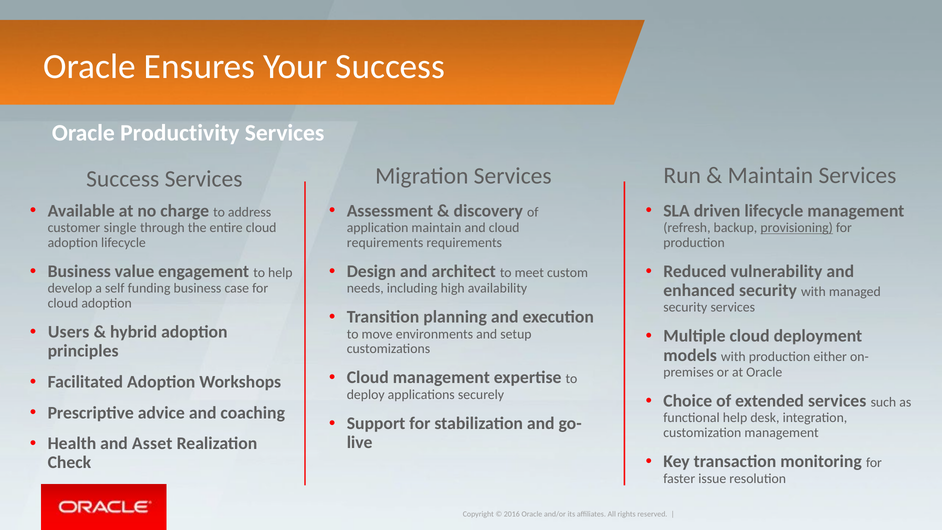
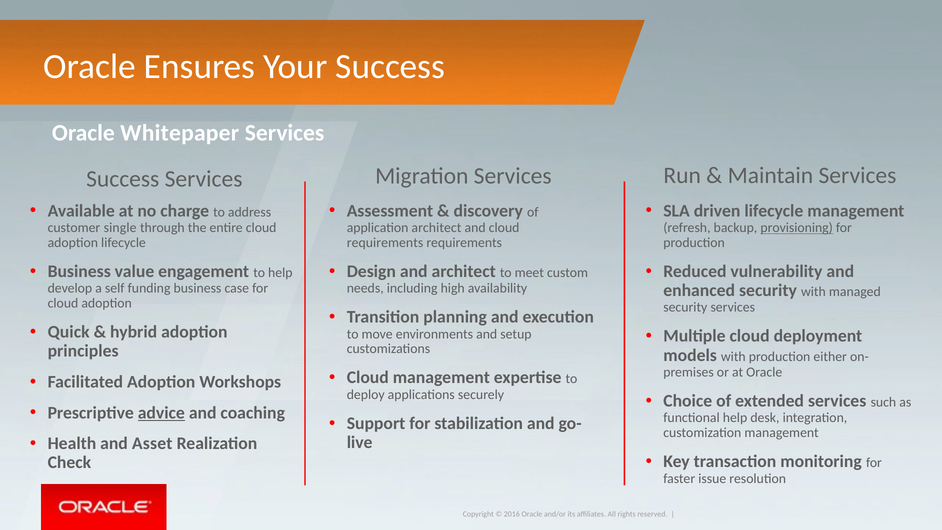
Productivity: Productivity -> Whitepaper (180, 133)
application maintain: maintain -> architect (436, 228)
Users: Users -> Quick (69, 332)
advice underline: none -> present (161, 413)
